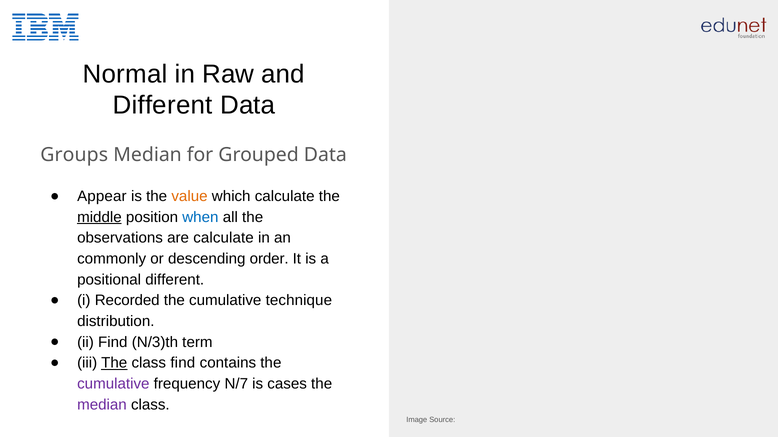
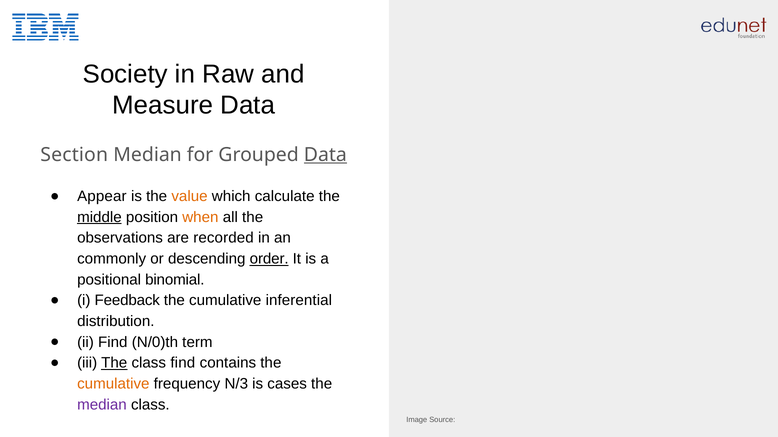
Normal: Normal -> Society (125, 74)
Different: Different -> Measure (163, 105)
Groups: Groups -> Section (74, 155)
Data underline: none -> present (325, 155)
when colour: blue -> orange (200, 217)
are calculate: calculate -> recorded (224, 238)
order underline: none -> present (269, 259)
positional different: different -> binomial (175, 280)
Recorded: Recorded -> Feedback (127, 301)
technique: technique -> inferential (299, 301)
N/3)th: N/3)th -> N/0)th (155, 343)
cumulative colour: purple -> orange (113, 384)
N/7: N/7 -> N/3 (236, 384)
